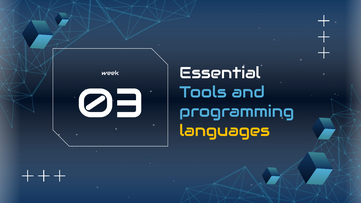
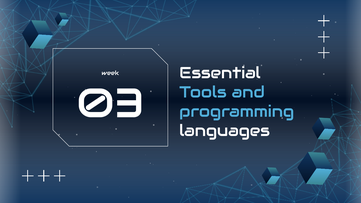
languages colour: yellow -> white (225, 131)
